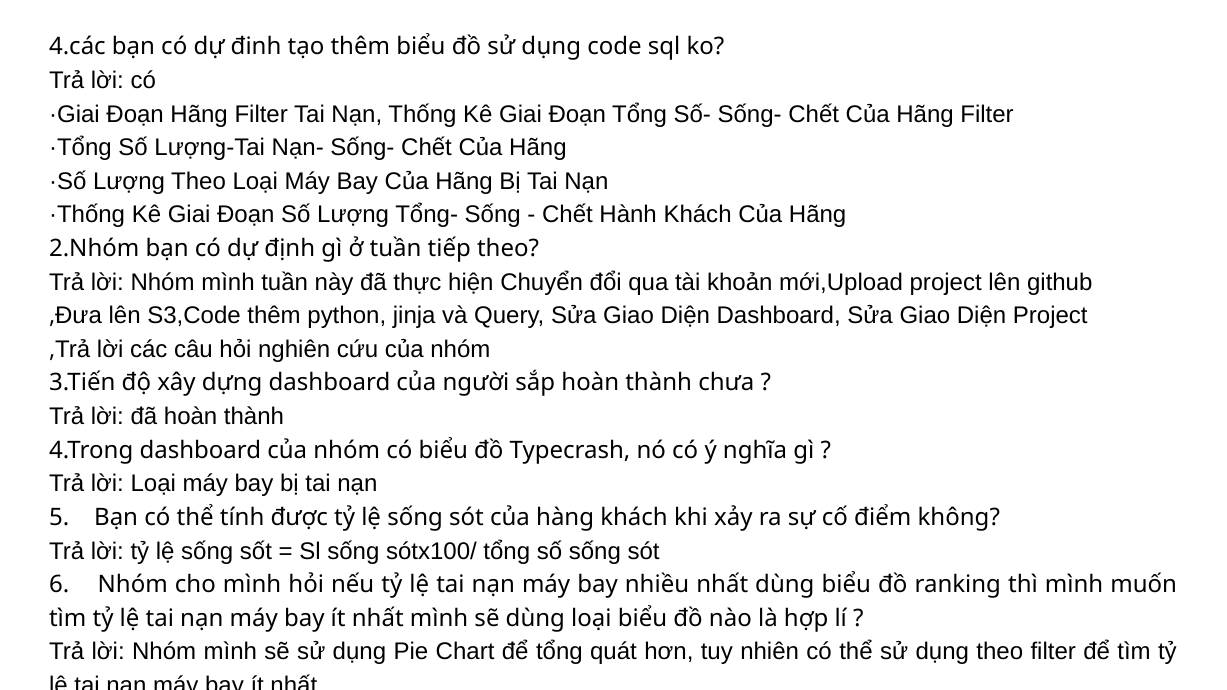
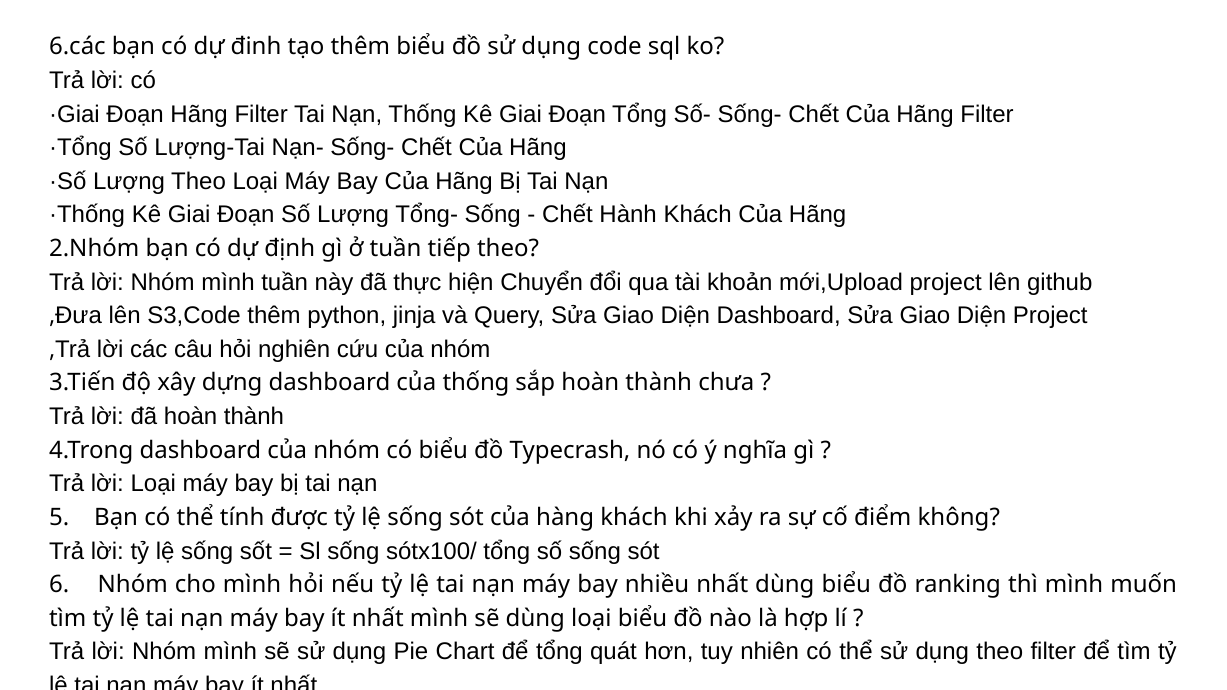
4.các: 4.các -> 6.các (77, 47)
của người: người -> thống (476, 383)
